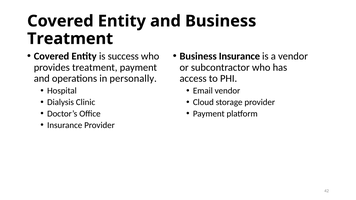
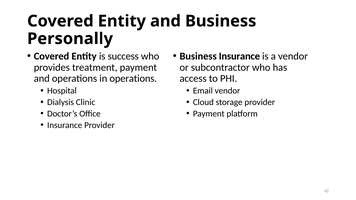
Treatment: Treatment -> Personally (70, 39)
in personally: personally -> operations (133, 79)
